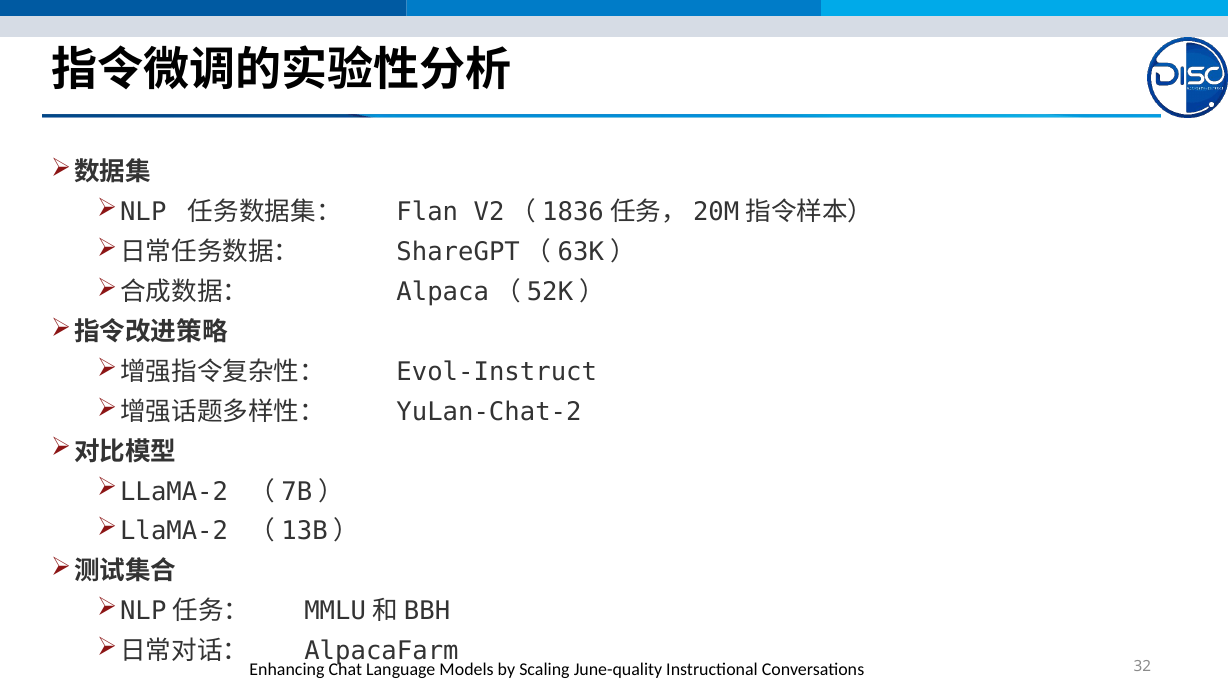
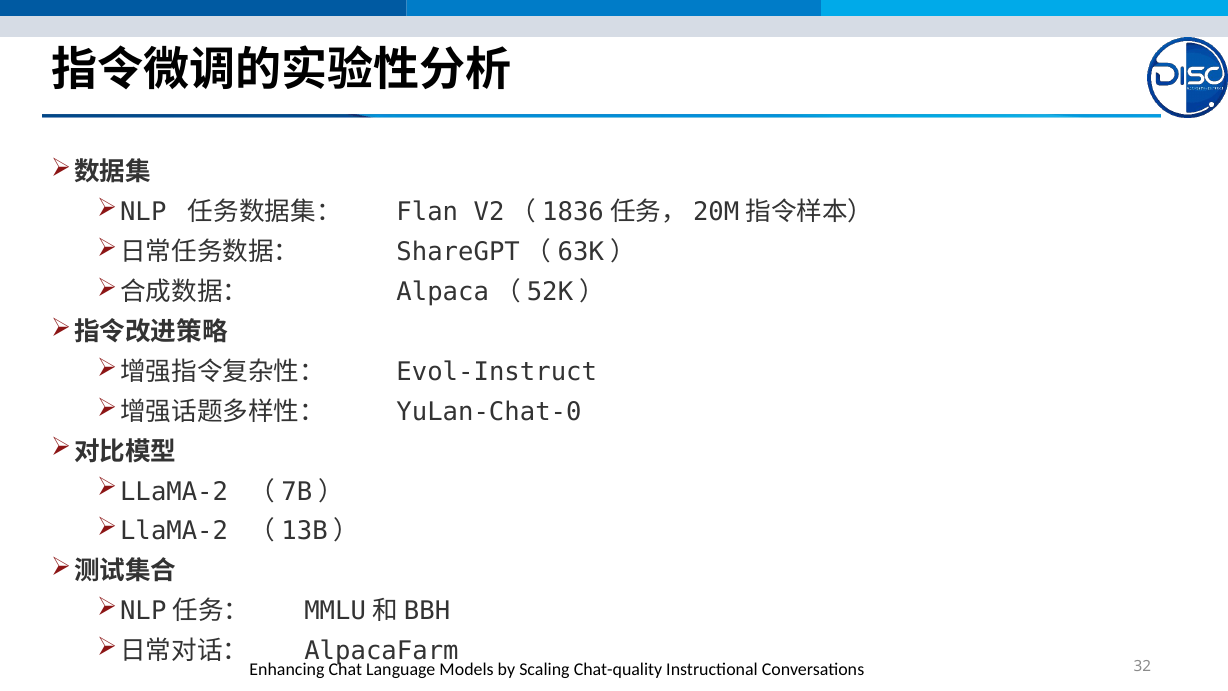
YuLan-Chat-2: YuLan-Chat-2 -> YuLan-Chat-0 (489, 412)
June-quality: June-quality -> Chat-quality (618, 670)
